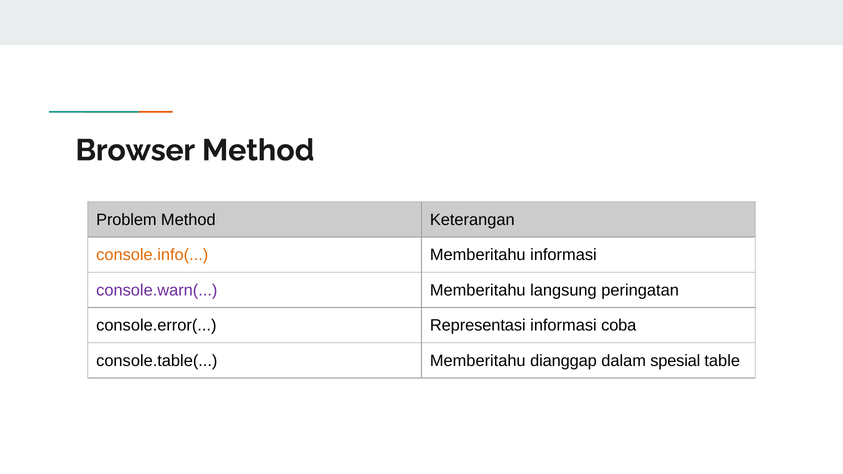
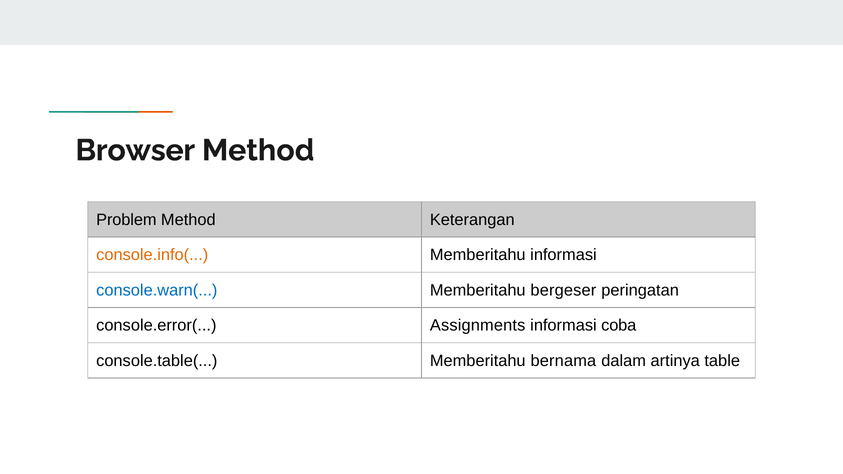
console.warn( colour: purple -> blue (157, 290)
langsung: langsung -> bergeser (563, 290)
Representasi: Representasi -> Assignments (478, 326)
dianggap: dianggap -> bernama (563, 361)
spesial: spesial -> artinya (675, 361)
